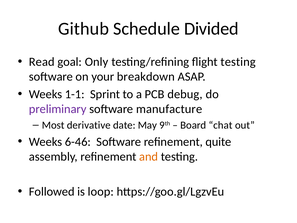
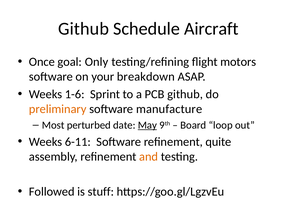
Divided: Divided -> Aircraft (211, 29)
Read: Read -> Once (42, 62)
flight testing: testing -> motors (238, 62)
1-1: 1-1 -> 1-6 (75, 94)
PCB debug: debug -> github (185, 94)
preliminary colour: purple -> orange (58, 109)
derivative: derivative -> perturbed (89, 125)
May underline: none -> present (147, 125)
chat: chat -> loop (221, 125)
6-46: 6-46 -> 6-11 (78, 142)
loop: loop -> stuff (101, 191)
